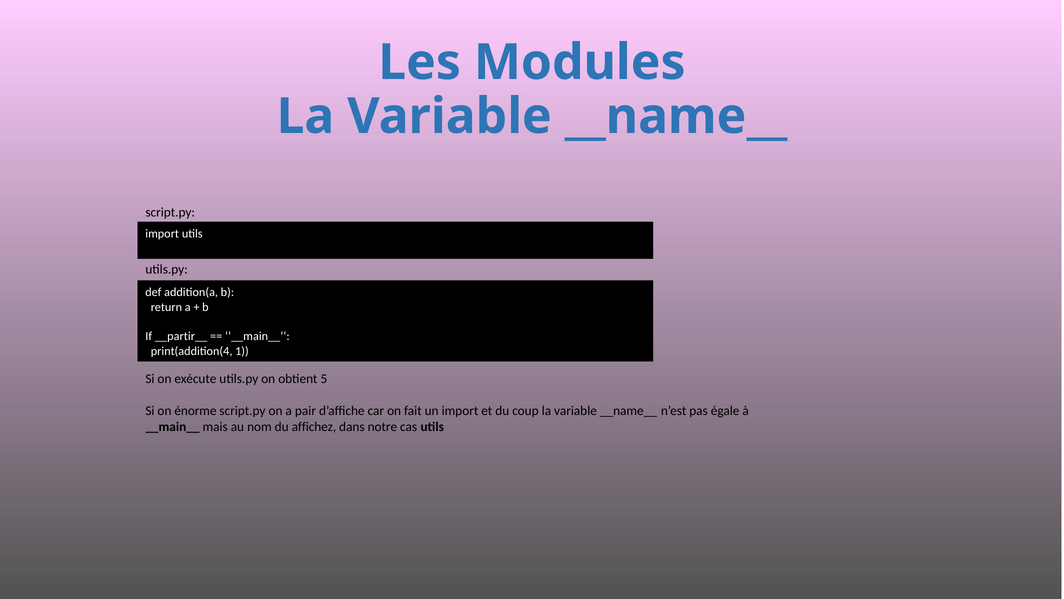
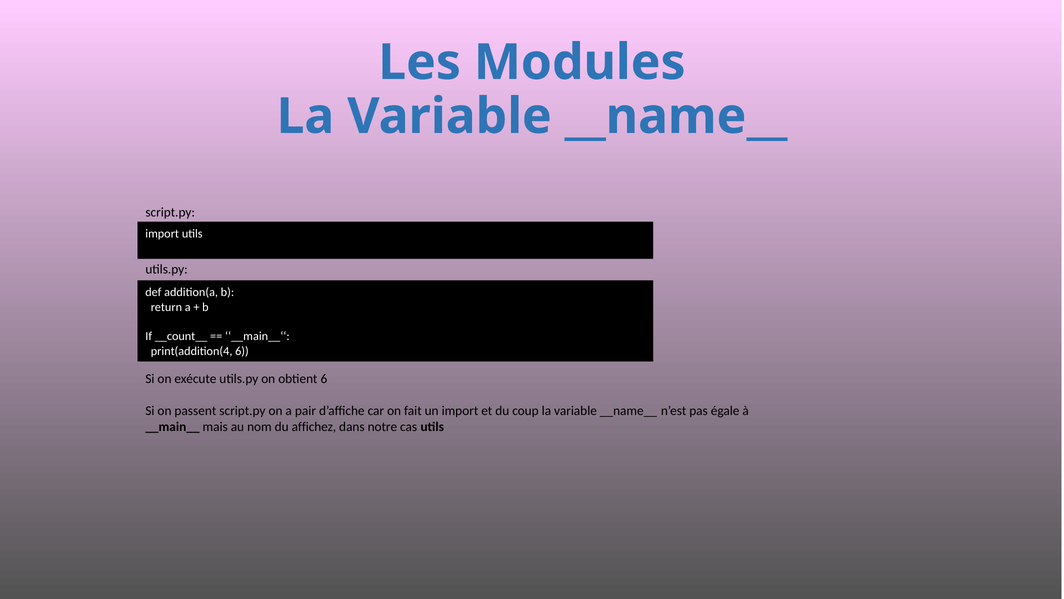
__partir__: __partir__ -> __count__ (181, 336)
print(addition(4 1: 1 -> 6 (242, 351)
obtient 5: 5 -> 6 (324, 379)
énorme: énorme -> passent (195, 411)
